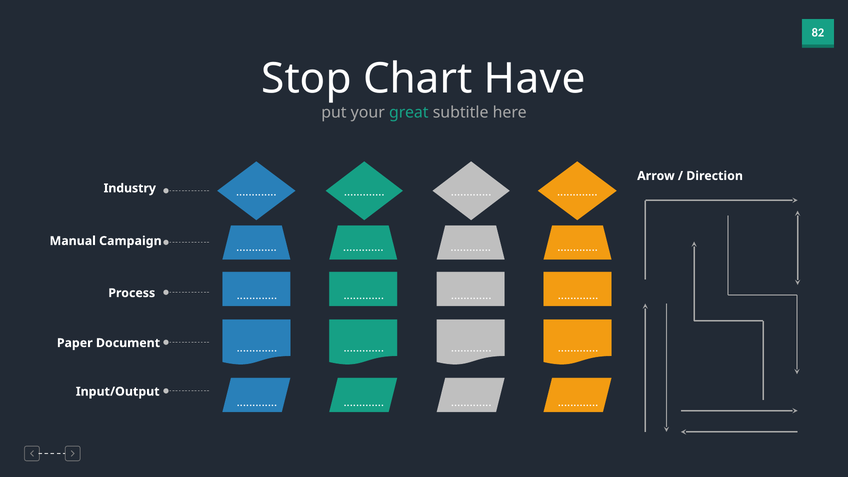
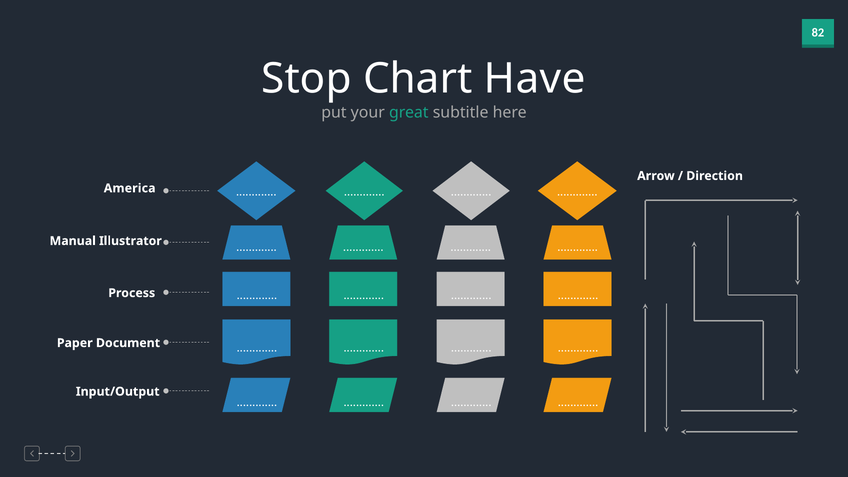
Industry: Industry -> America (130, 188)
Campaign: Campaign -> Illustrator (130, 241)
